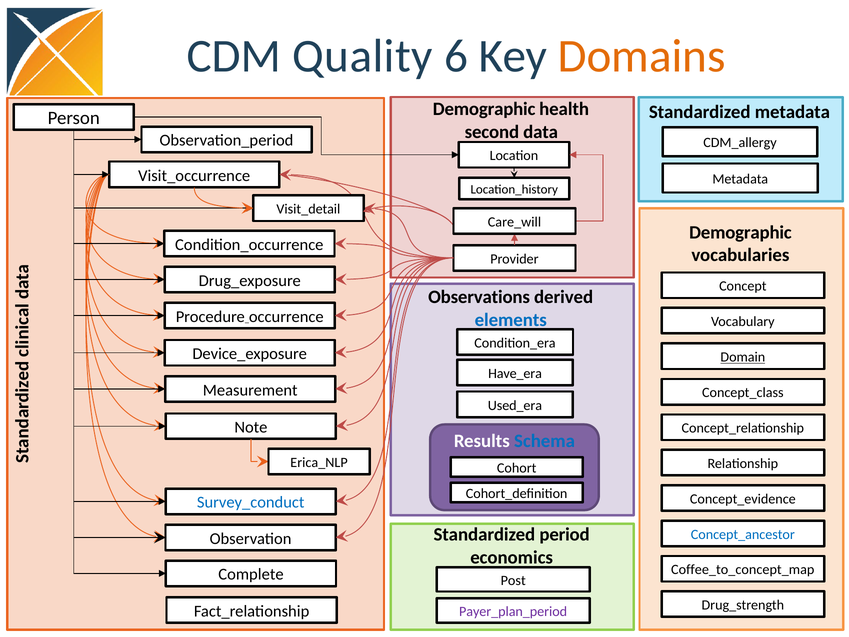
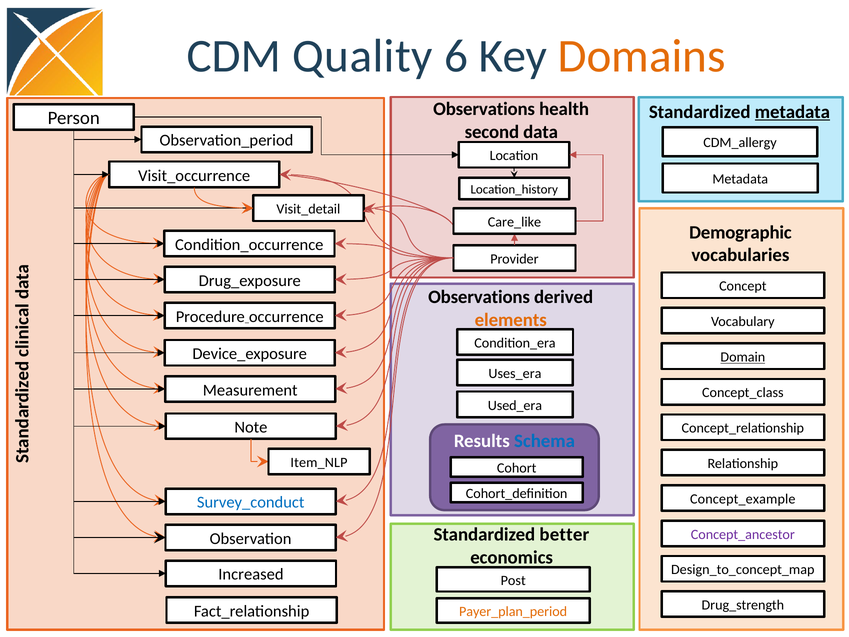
Demographic: Demographic -> Observations (484, 109)
metadata underline: none -> present (792, 112)
Care_will: Care_will -> Care_like (514, 222)
elements colour: blue -> orange (511, 320)
Have_era: Have_era -> Uses_era (515, 373)
Erica_NLP: Erica_NLP -> Item_NLP (319, 462)
Concept_evidence: Concept_evidence -> Concept_example (743, 499)
period: period -> better (564, 534)
Concept_ancestor colour: blue -> purple (743, 534)
Coffee_to_concept_map: Coffee_to_concept_map -> Design_to_concept_map (743, 570)
Complete: Complete -> Increased (251, 574)
Payer_plan_period colour: purple -> orange (513, 611)
